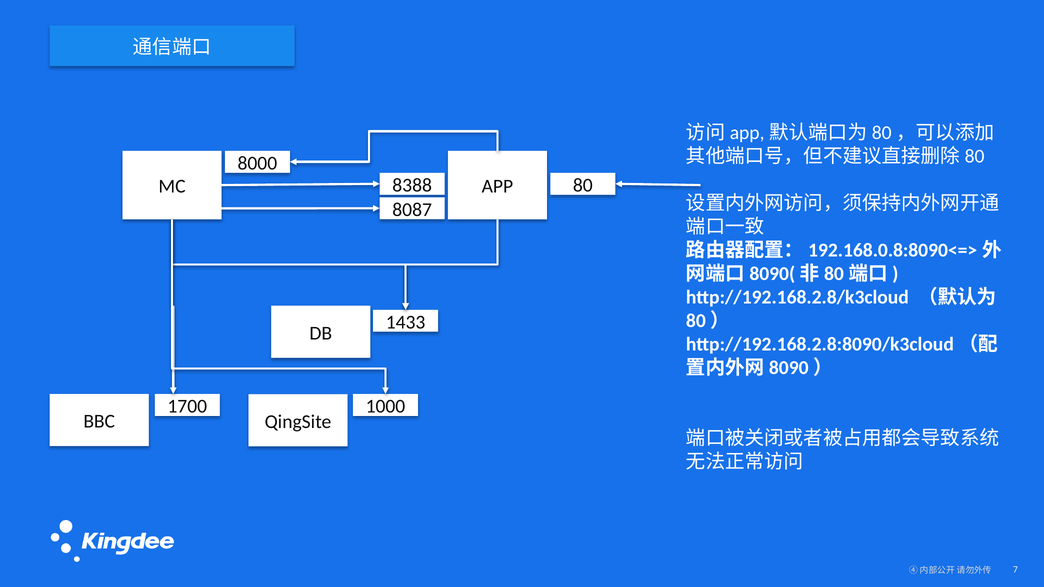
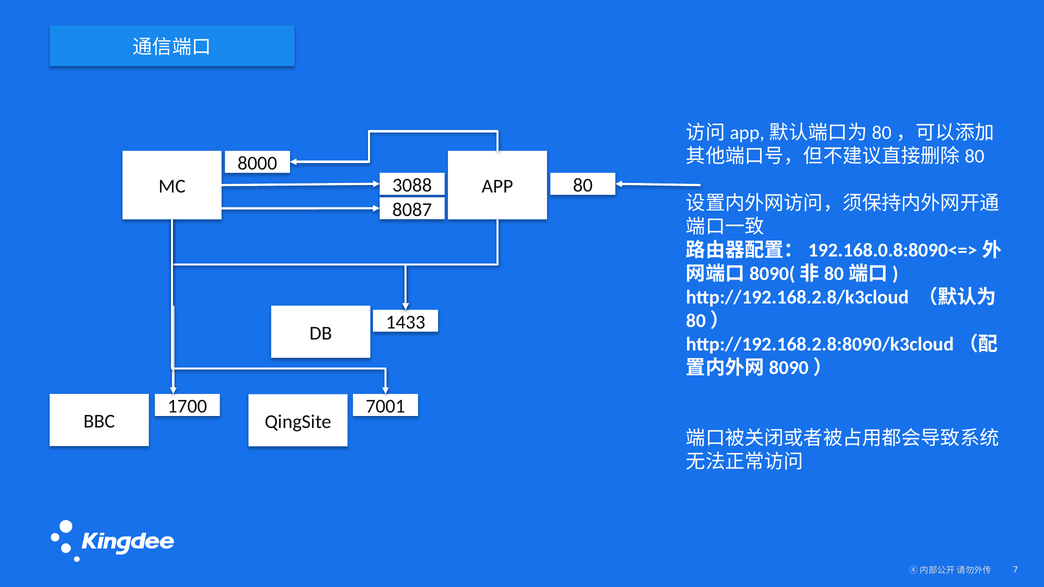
8388: 8388 -> 3088 (412, 185)
1000: 1000 -> 7001 (385, 406)
